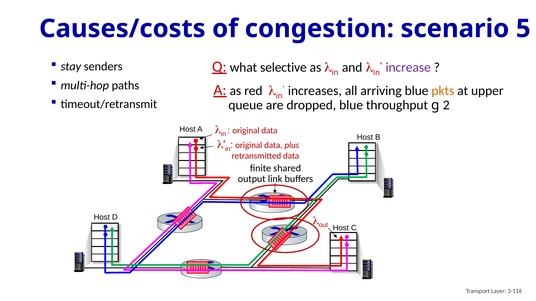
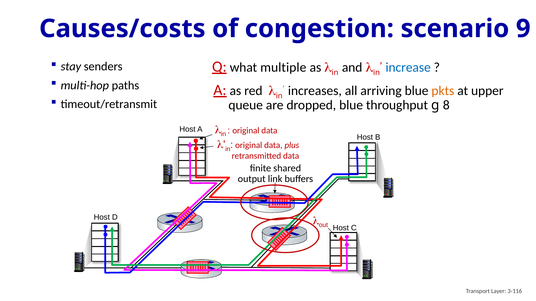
5: 5 -> 9 (523, 29)
selective: selective -> multiple (283, 67)
increase colour: purple -> blue (408, 67)
2: 2 -> 8 (446, 105)
